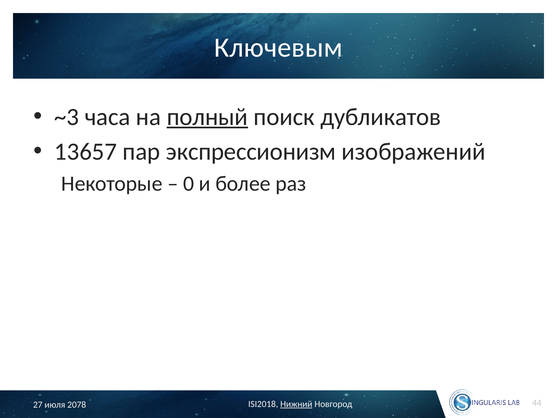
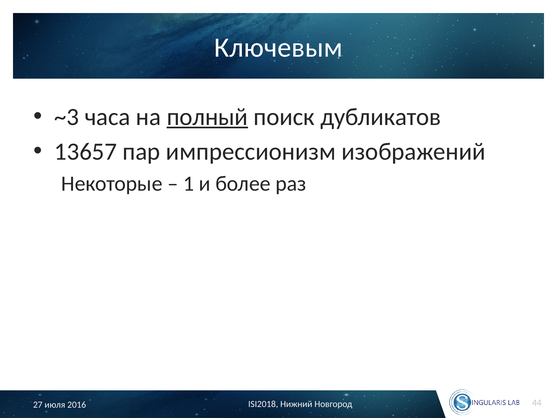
экспрессионизм: экспрессионизм -> импрессионизм (251, 152)
0: 0 -> 1 (189, 184)
2078: 2078 -> 2016 (77, 404)
Нижний underline: present -> none (296, 404)
